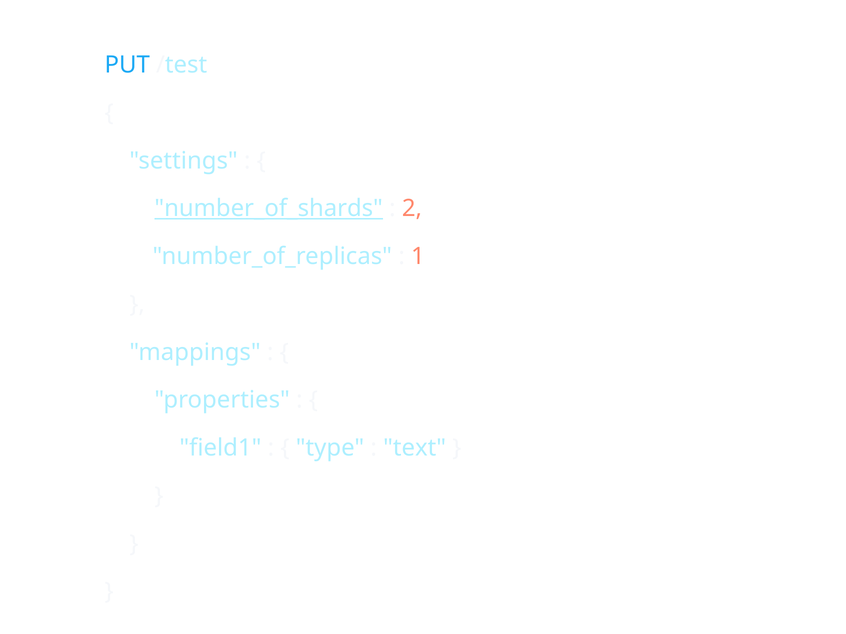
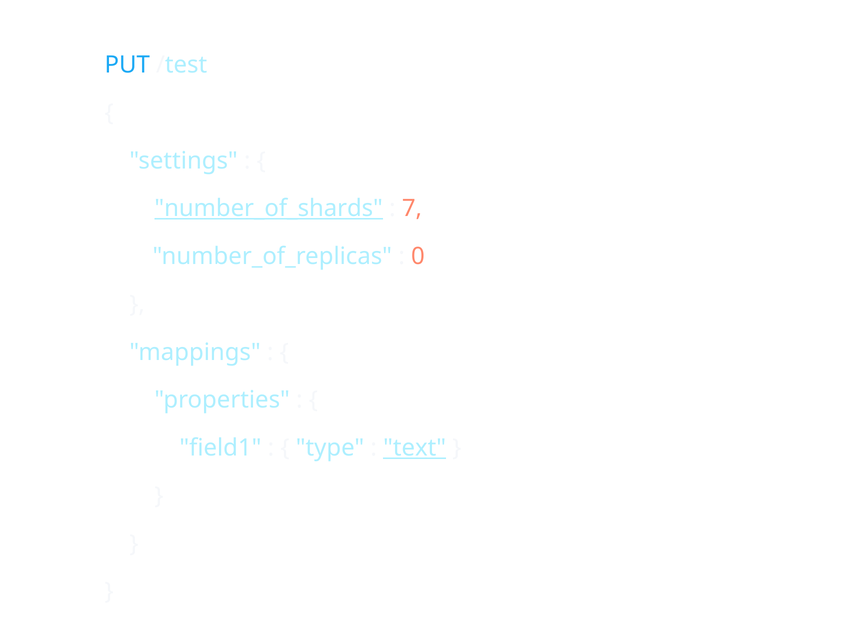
2: 2 -> 7 (412, 209)
1: 1 -> 0 (418, 257)
text underline: none -> present (415, 448)
